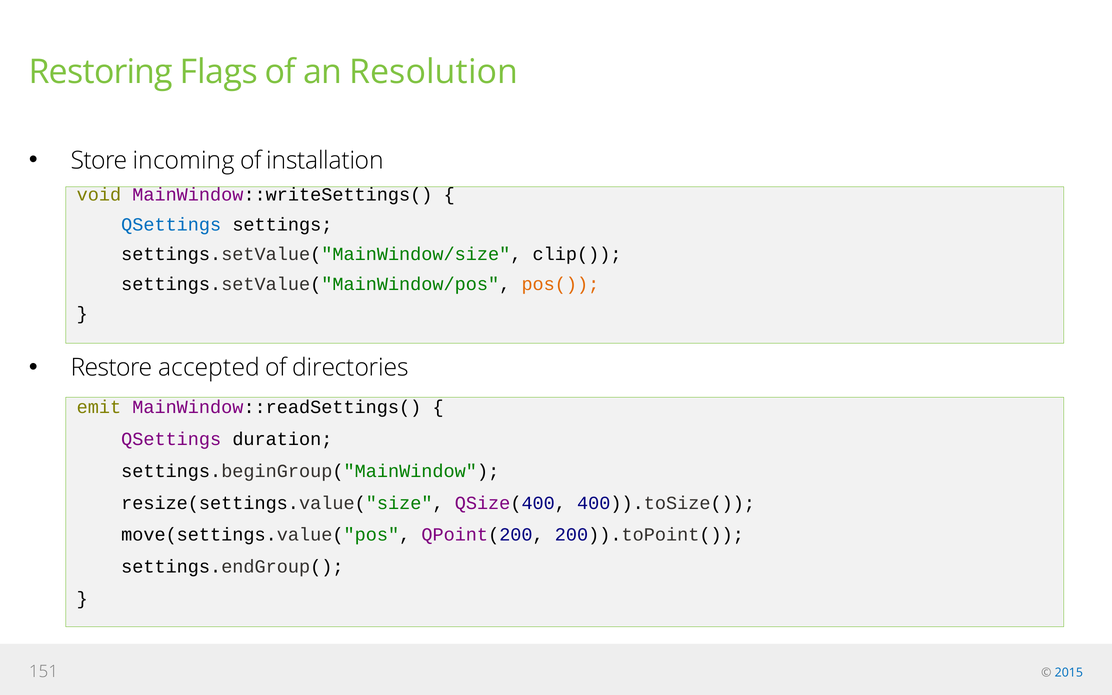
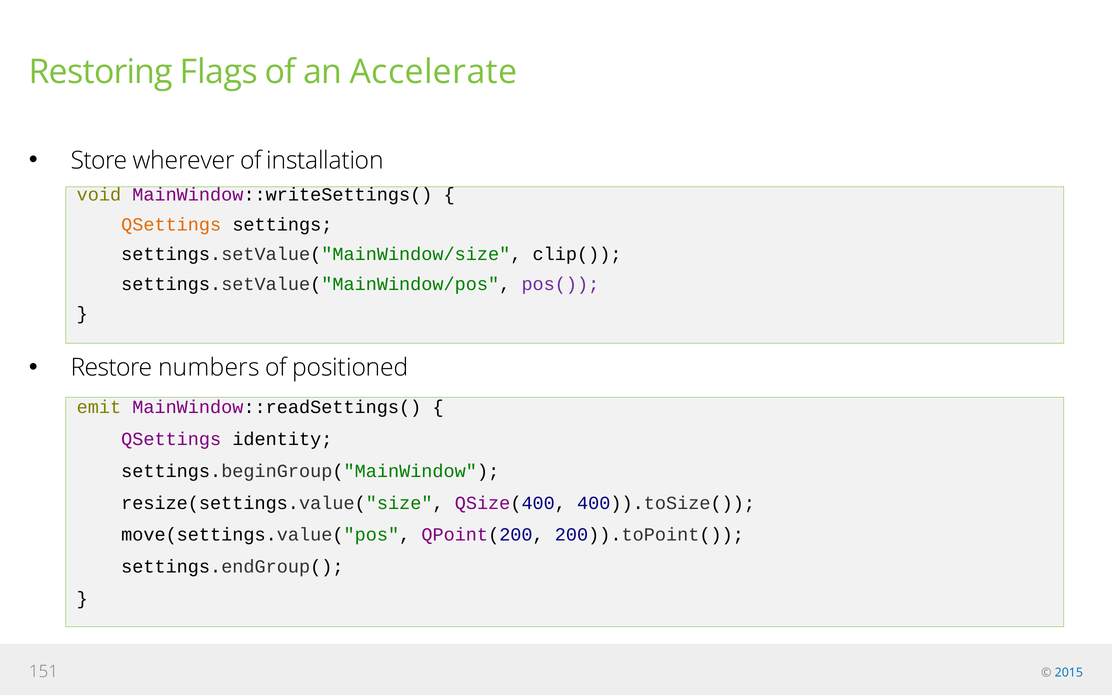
Resolution: Resolution -> Accelerate (433, 72)
incoming: incoming -> wherever (184, 161)
QSettings colour: blue -> orange (171, 225)
pos( colour: orange -> purple (560, 284)
accepted: accepted -> numbers (209, 368)
directories: directories -> positioned (350, 368)
duration: duration -> identity (282, 439)
